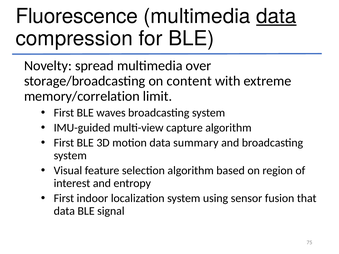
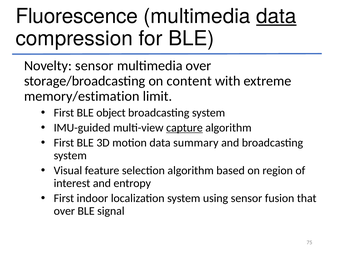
Novelty spread: spread -> sensor (94, 66)
memory/correlation: memory/correlation -> memory/estimation (82, 96)
waves: waves -> object (111, 113)
capture underline: none -> present (184, 128)
data: data -> over (64, 211)
